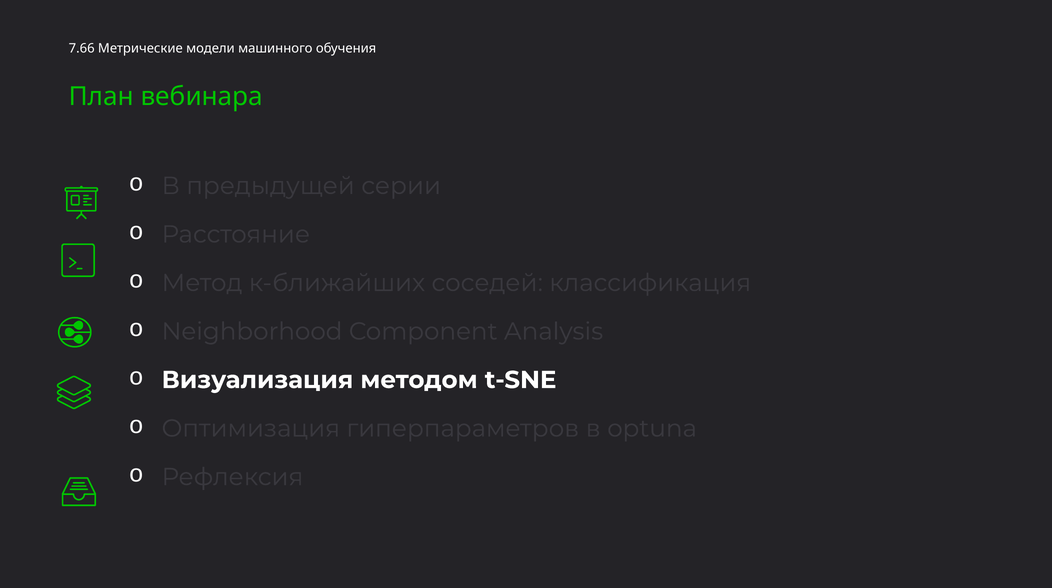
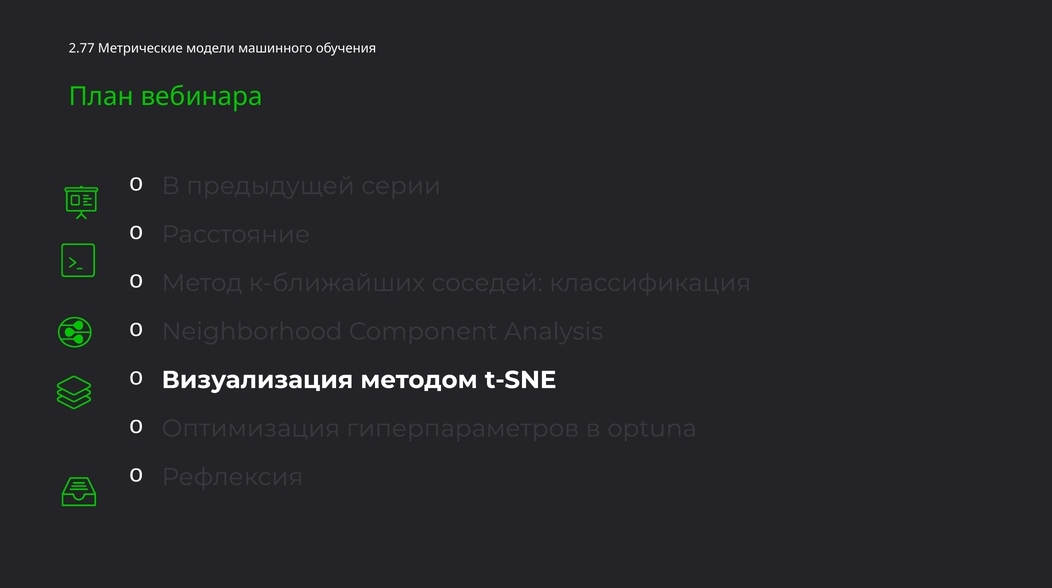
7.66: 7.66 -> 2.77 (82, 48)
